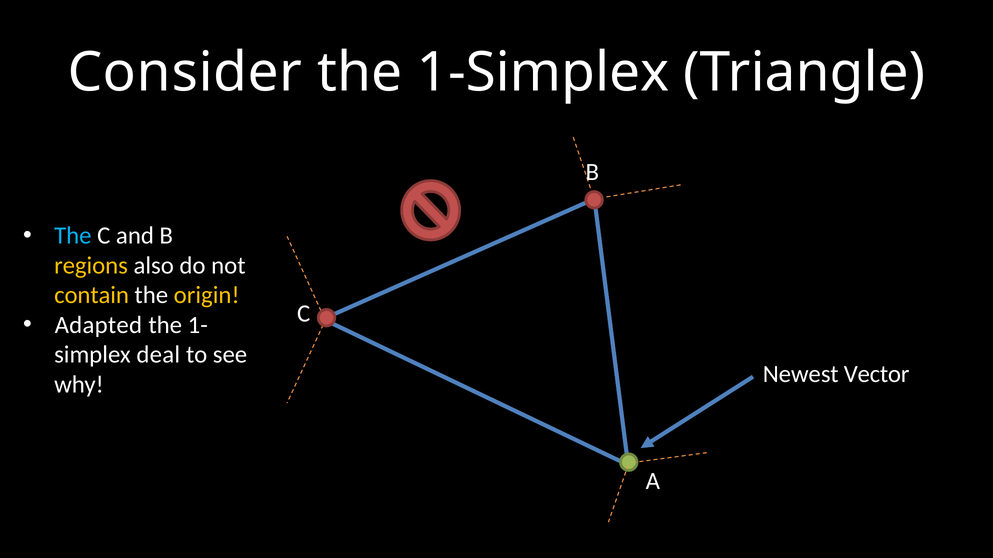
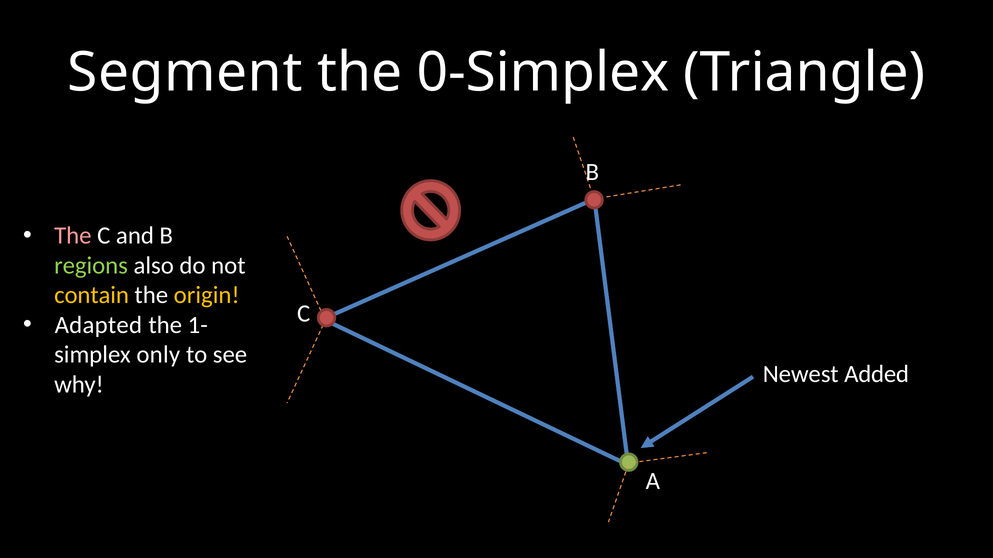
Consider: Consider -> Segment (185, 73)
1-Simplex: 1-Simplex -> 0-Simplex (543, 73)
The colour: light blue -> pink (73, 236)
regions colour: yellow -> light green (91, 266)
deal: deal -> only (158, 355)
Vector: Vector -> Added (877, 375)
